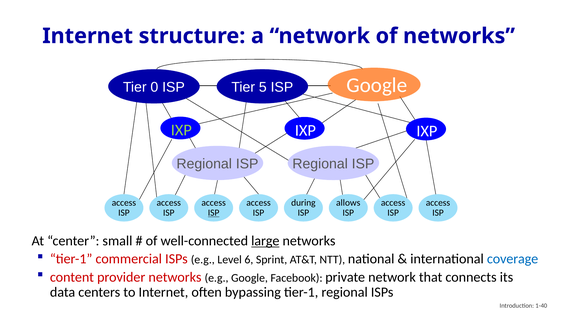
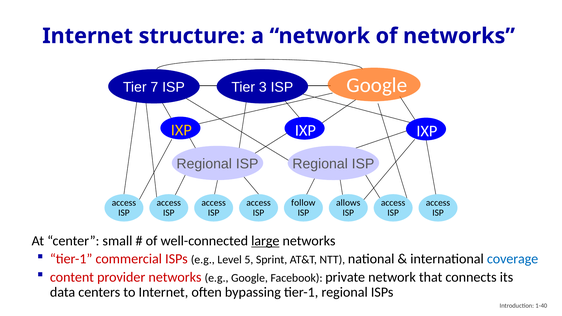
0: 0 -> 7 (154, 87)
5: 5 -> 3 (263, 87)
IXP colour: light green -> yellow (181, 130)
during: during -> follow (303, 203)
ISP underline: present -> none (214, 213)
6: 6 -> 5 (249, 260)
